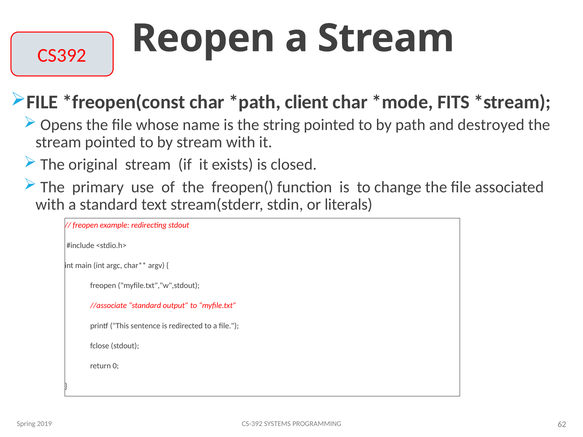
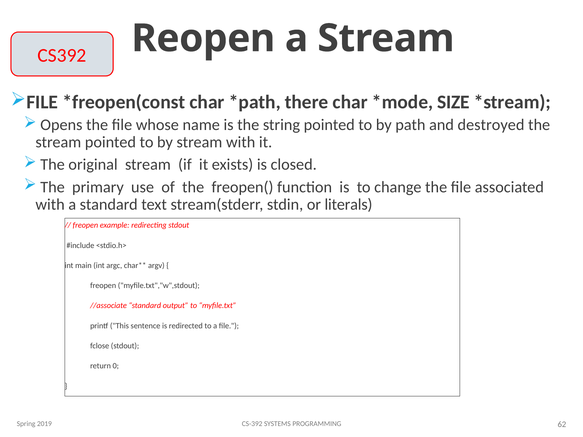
client: client -> there (307, 102)
FITS: FITS -> SIZE (453, 102)
